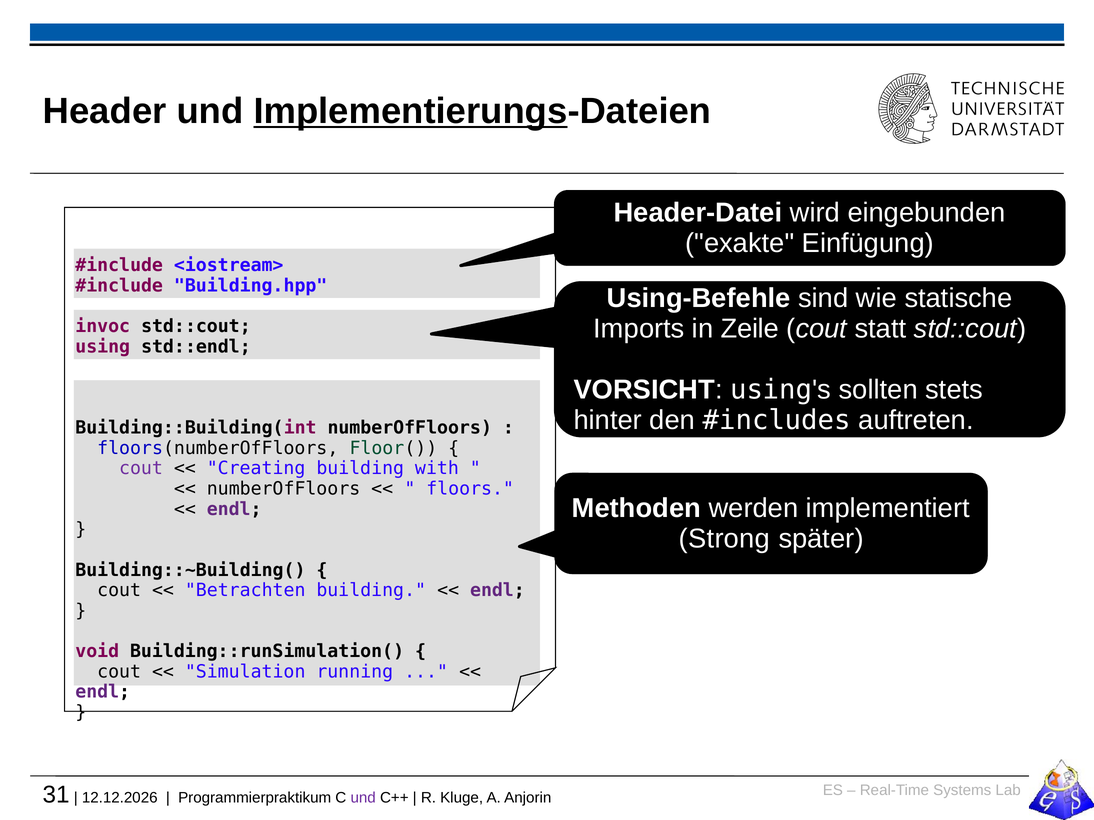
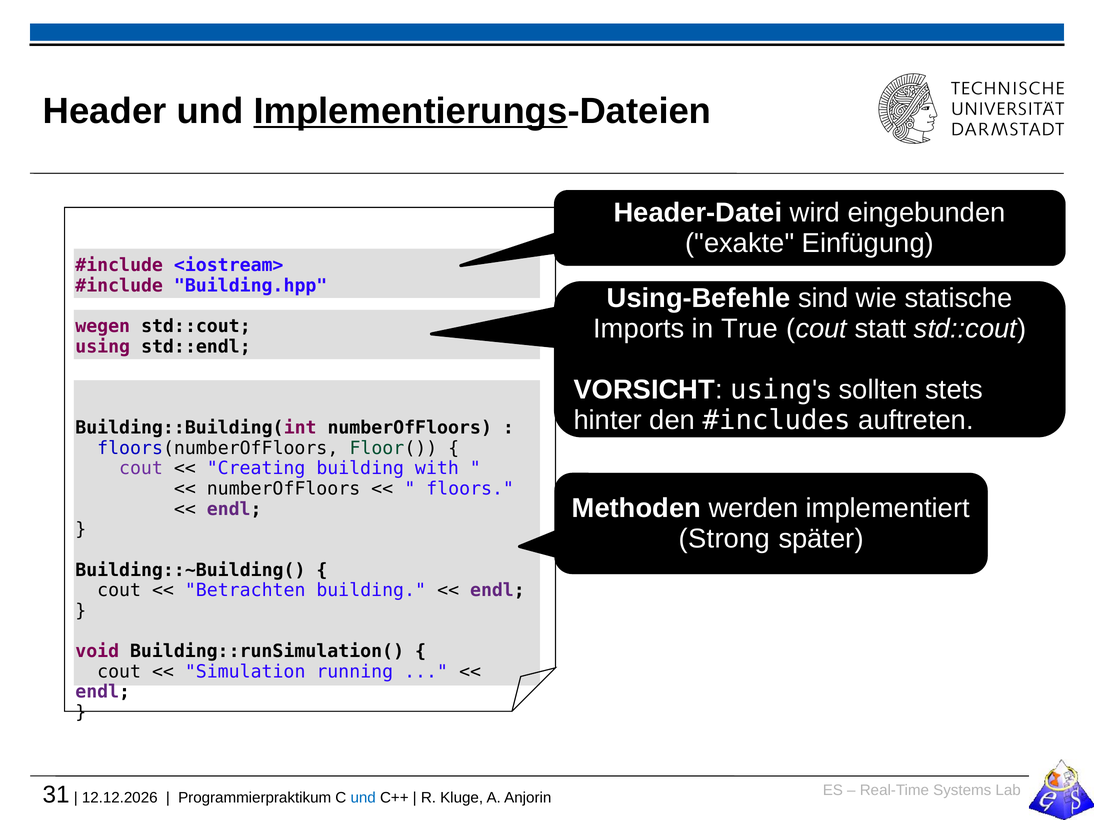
Zeile: Zeile -> True (750, 329)
invoc: invoc -> wegen (103, 326)
und colour: purple -> blue (363, 798)
